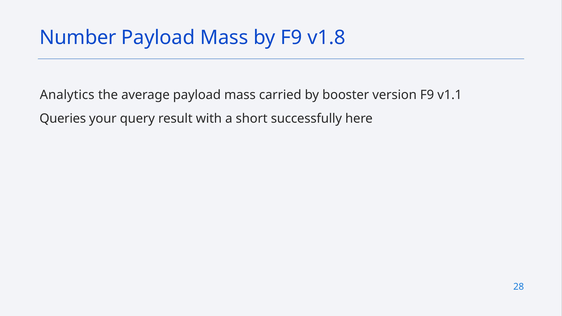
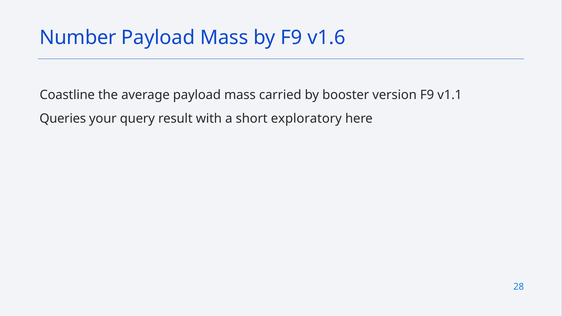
v1.8: v1.8 -> v1.6 (327, 38)
Analytics: Analytics -> Coastline (67, 95)
successfully: successfully -> exploratory (306, 118)
